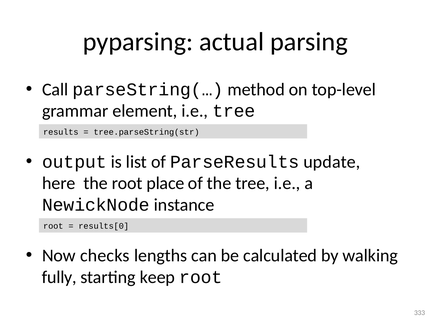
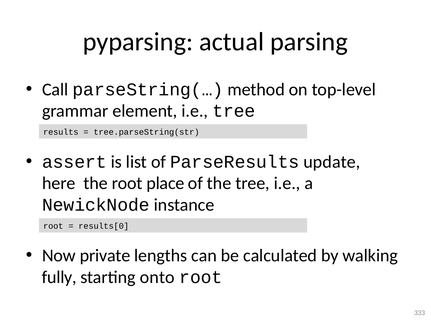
output: output -> assert (74, 162)
checks: checks -> private (105, 256)
keep: keep -> onto (157, 277)
